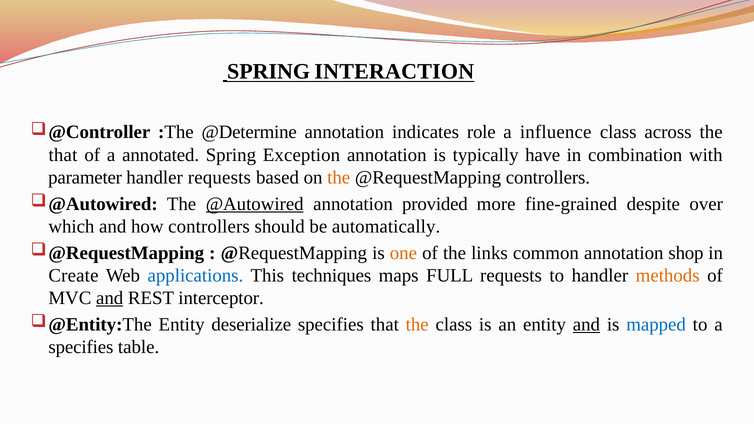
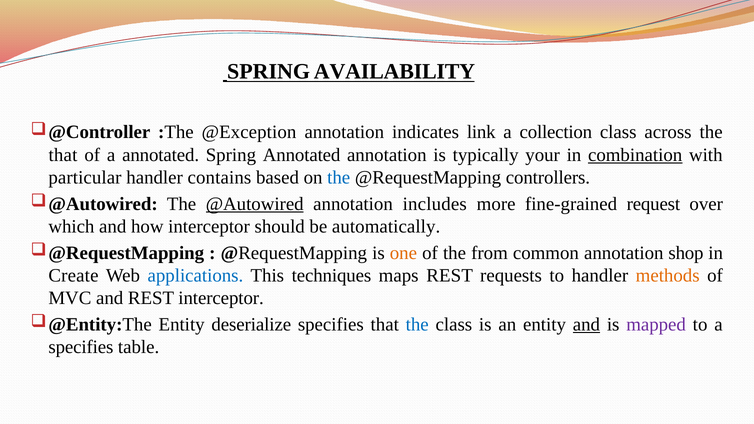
INTERACTION: INTERACTION -> AVAILABILITY (394, 72)
@Determine: @Determine -> @Exception (249, 132)
role: role -> link (481, 132)
influence: influence -> collection (556, 132)
Spring Exception: Exception -> Annotated (302, 155)
have: have -> your (543, 155)
combination underline: none -> present (635, 155)
parameter: parameter -> particular (85, 178)
handler requests: requests -> contains (219, 178)
the colour: orange -> blue (339, 178)
provided: provided -> includes (435, 204)
despite: despite -> request (653, 204)
how controllers: controllers -> interceptor (209, 227)
links: links -> from (489, 253)
maps FULL: FULL -> REST (450, 276)
and underline: present -> none (110, 298)
the colour: orange -> blue (417, 325)
mapped colour: blue -> purple (656, 325)
